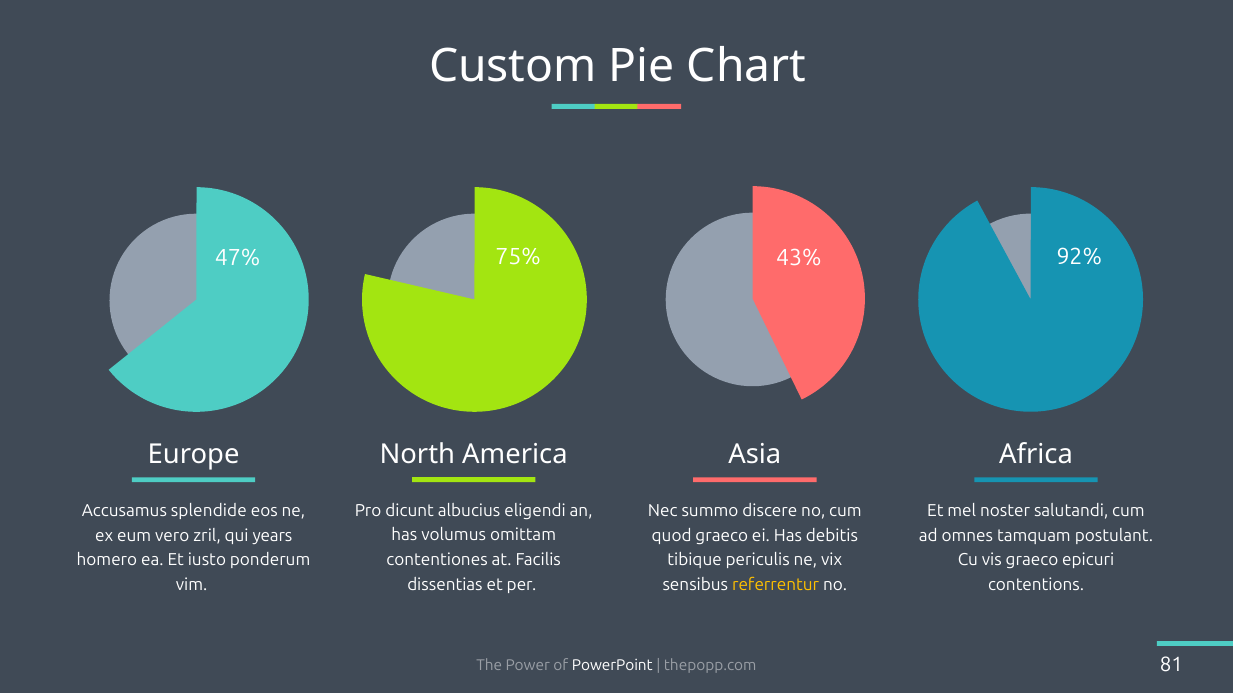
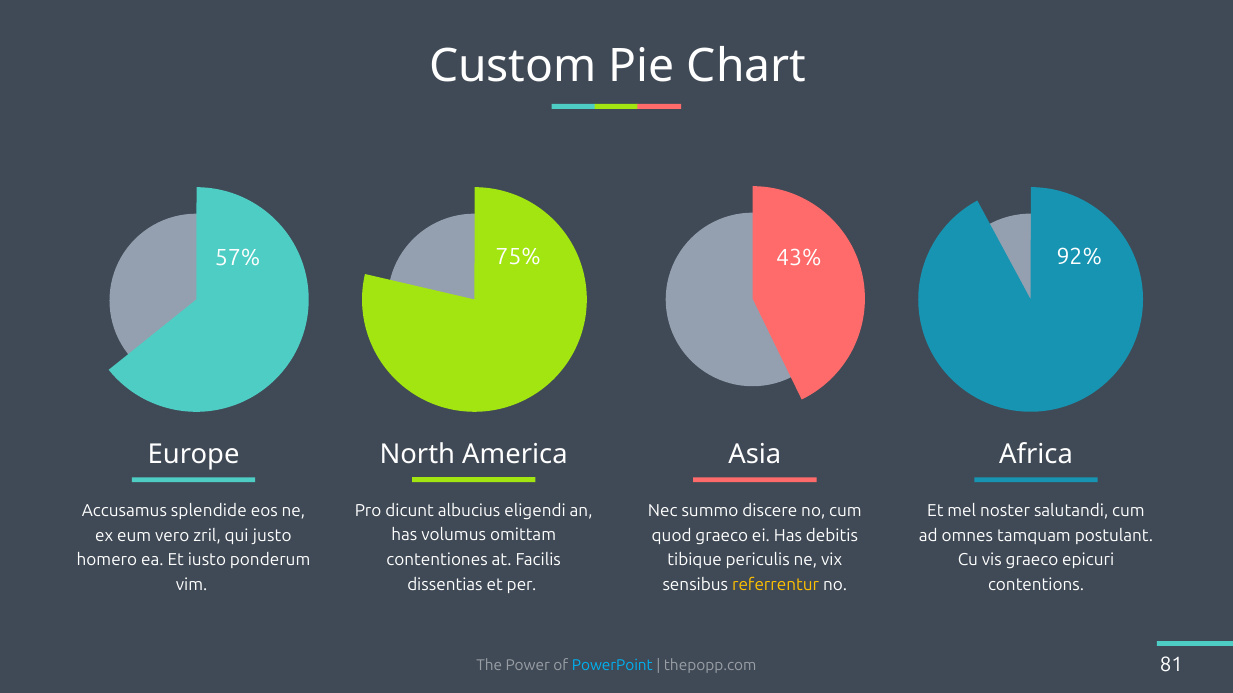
47%: 47% -> 57% (238, 258)
years: years -> justo (272, 536)
PowerPoint colour: white -> light blue (612, 666)
